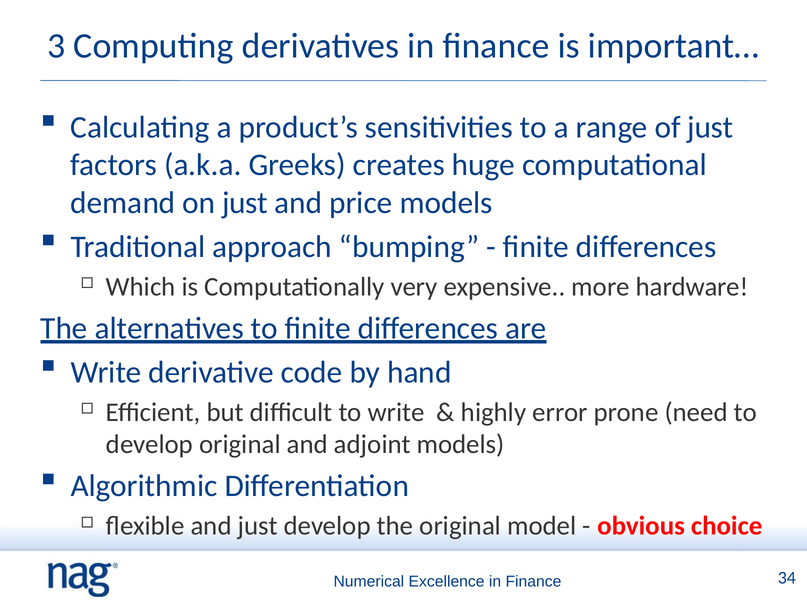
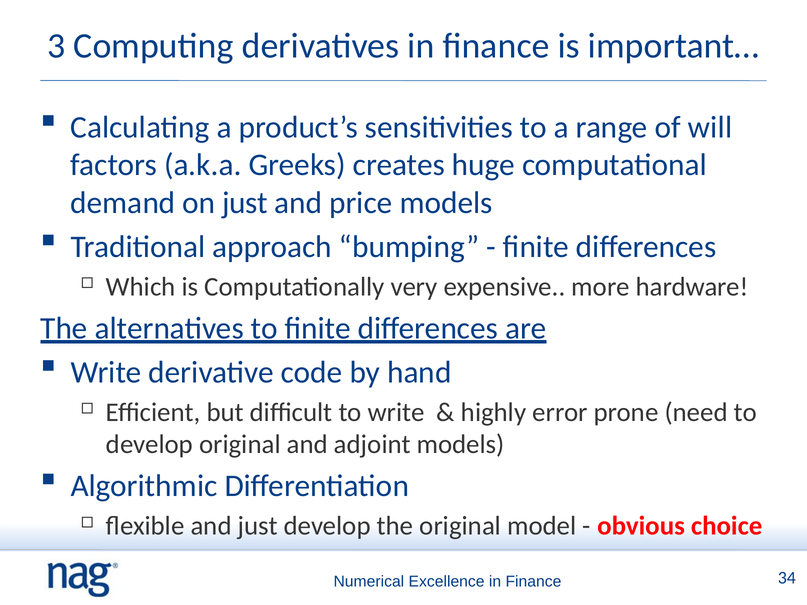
of just: just -> will (710, 127)
